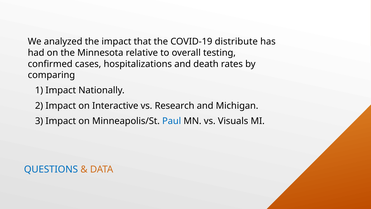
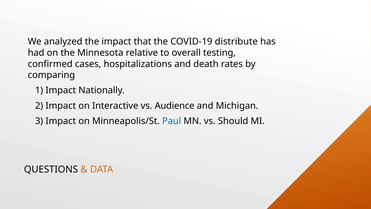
Research: Research -> Audience (175, 106)
Visuals: Visuals -> Should (233, 121)
QUESTIONS colour: blue -> black (51, 169)
